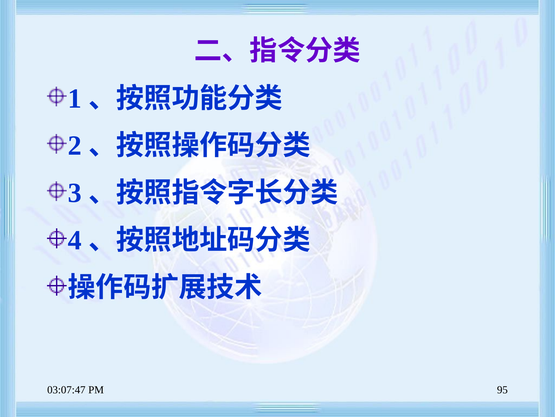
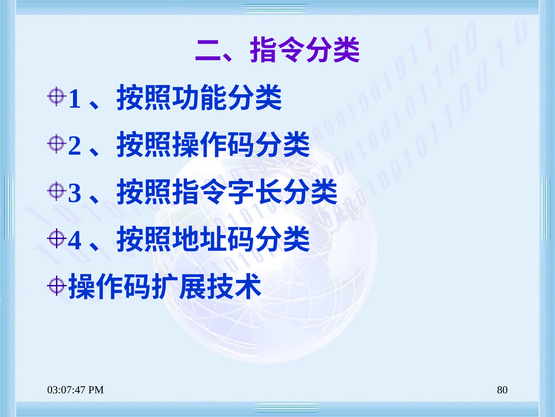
95: 95 -> 80 (502, 389)
